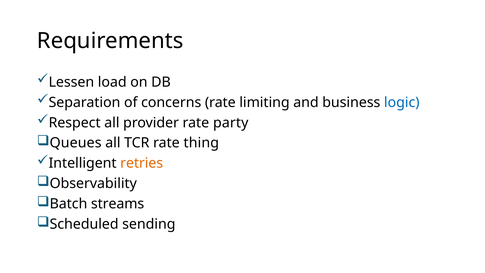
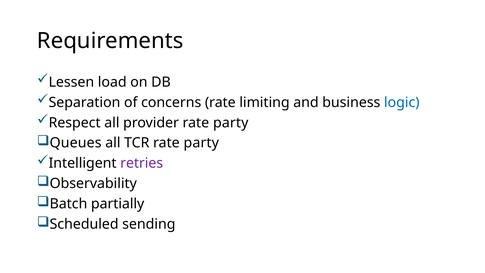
TCR rate thing: thing -> party (201, 143)
retries colour: orange -> purple (142, 163)
streams: streams -> partially (118, 204)
